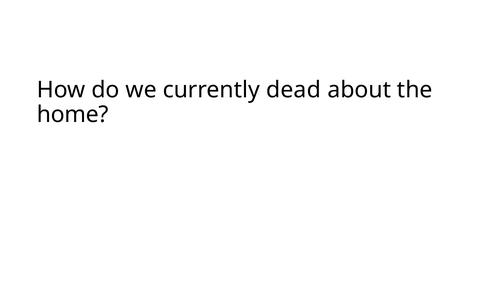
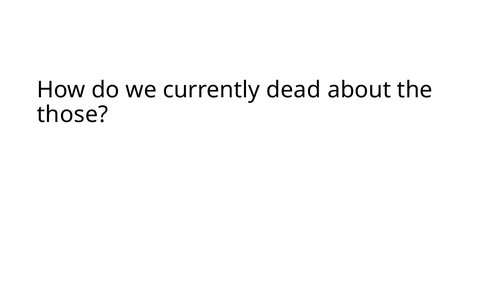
home: home -> those (72, 115)
